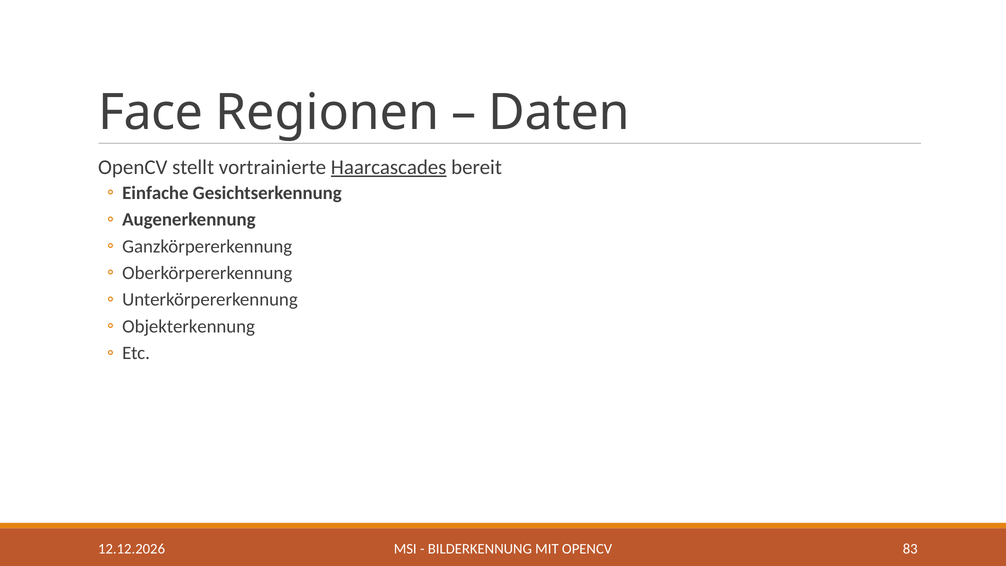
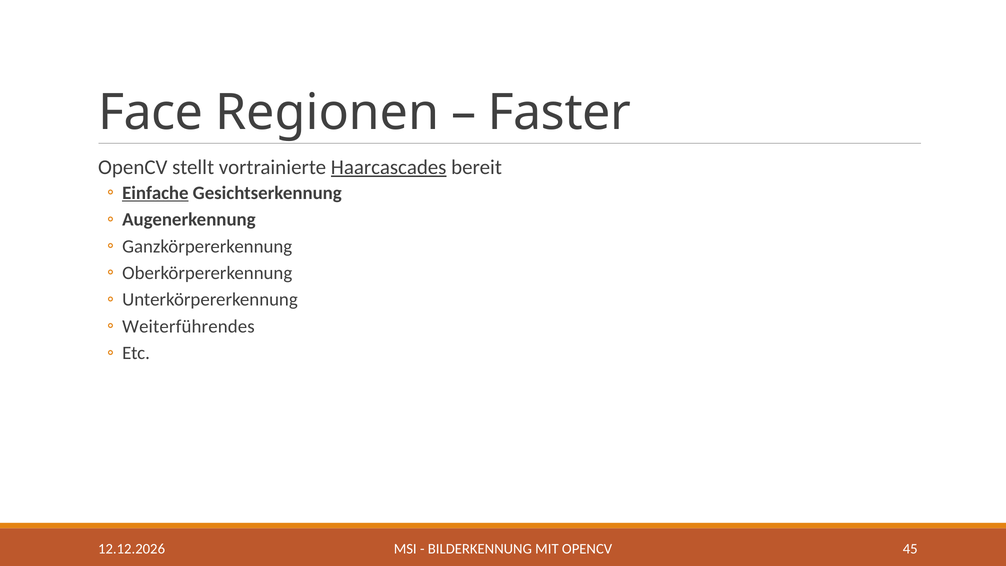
Daten: Daten -> Faster (559, 113)
Einfache underline: none -> present (155, 193)
Objekterkennung: Objekterkennung -> Weiterführendes (188, 326)
83: 83 -> 45 (910, 549)
